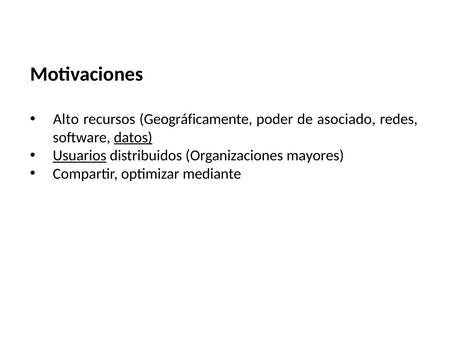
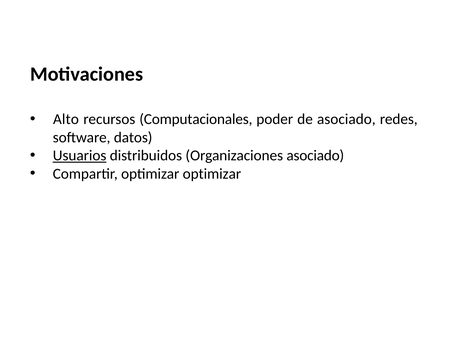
Geográficamente: Geográficamente -> Computacionales (196, 119)
datos underline: present -> none (133, 138)
Organizaciones mayores: mayores -> asociado (315, 156)
optimizar mediante: mediante -> optimizar (212, 174)
